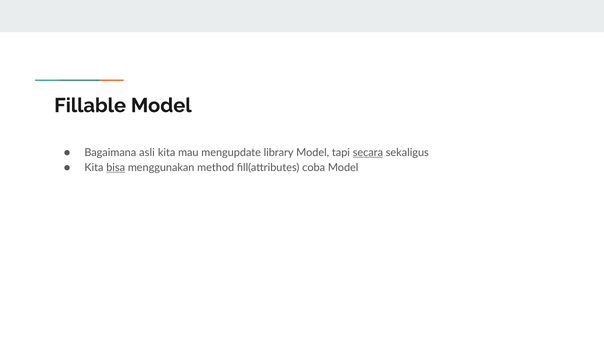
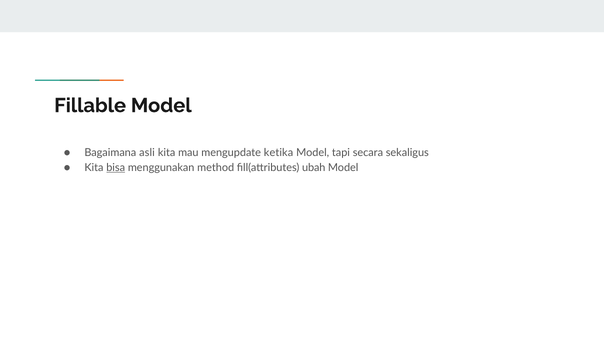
library: library -> ketika (279, 152)
secara underline: present -> none (368, 152)
coba: coba -> ubah (314, 168)
